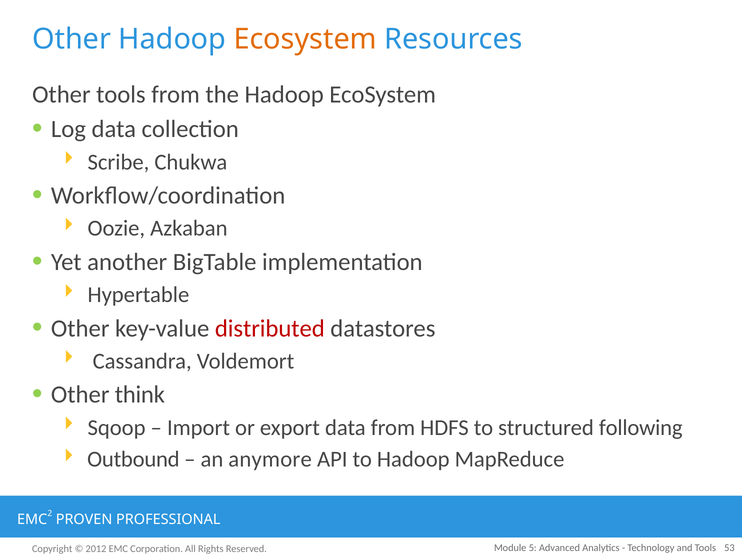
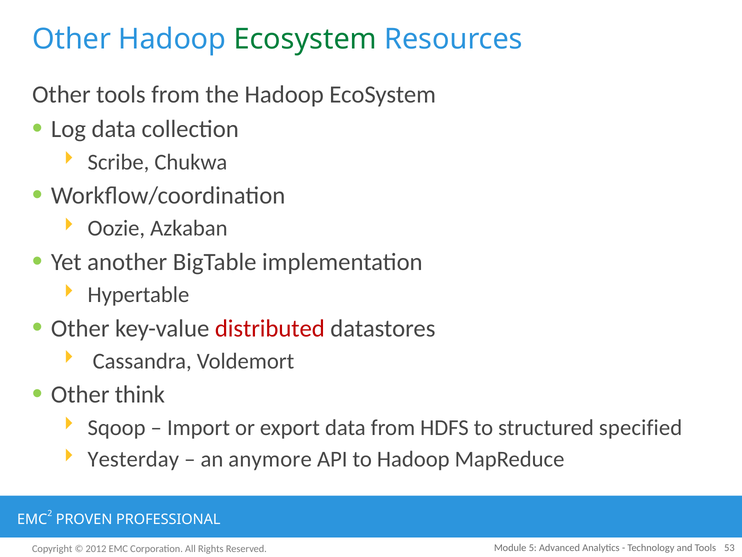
Ecosystem colour: orange -> green (305, 39)
following: following -> specified (641, 427)
Outbound: Outbound -> Yesterday (133, 459)
